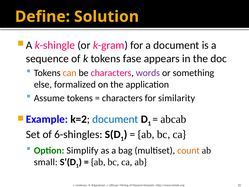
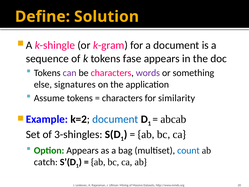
can colour: orange -> purple (70, 73)
formalized: formalized -> signatures (75, 84)
6-shingles: 6-shingles -> 3-shingles (78, 134)
Option Simplify: Simplify -> Appears (83, 150)
count colour: orange -> blue (188, 150)
small: small -> catch (46, 162)
